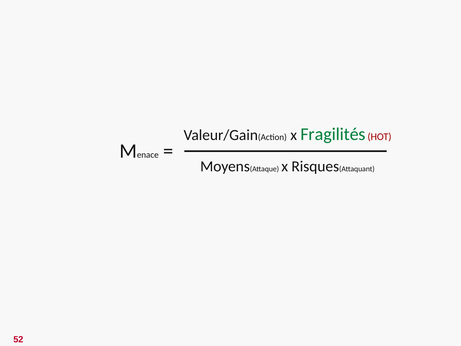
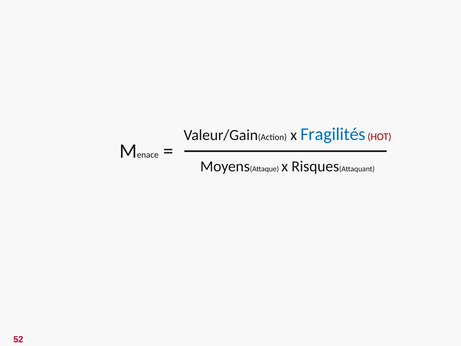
Fragilités colour: green -> blue (333, 134)
